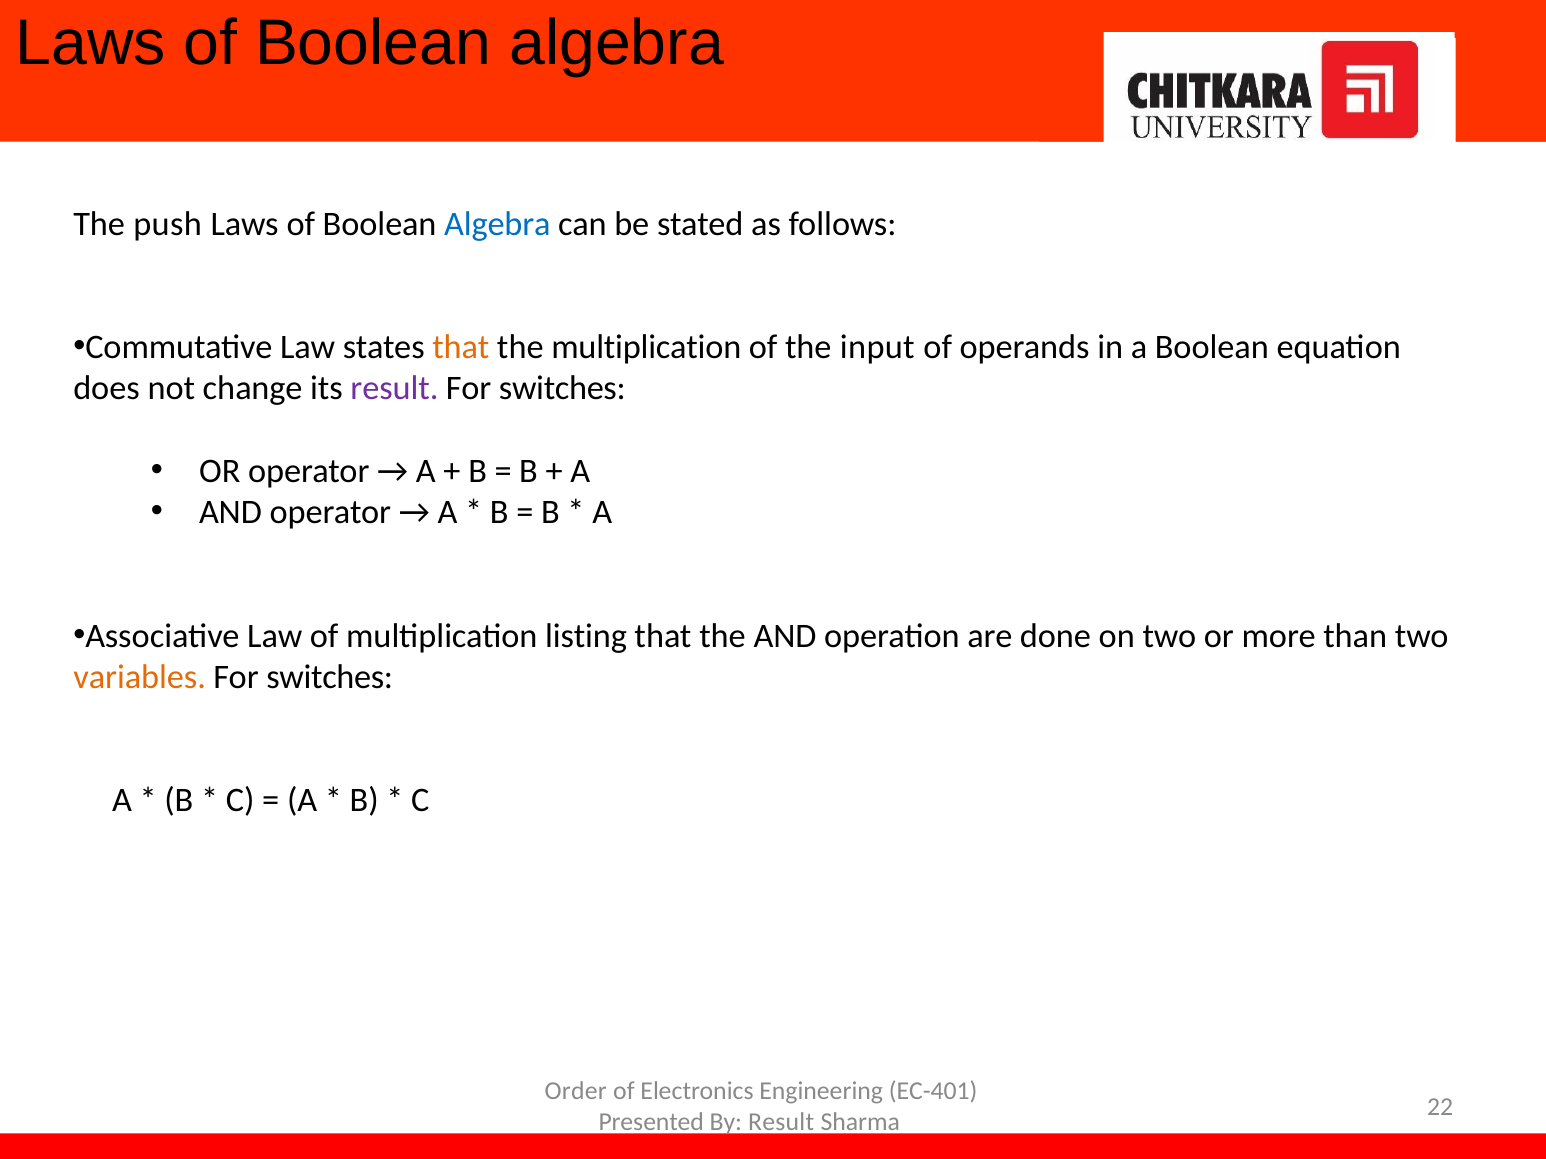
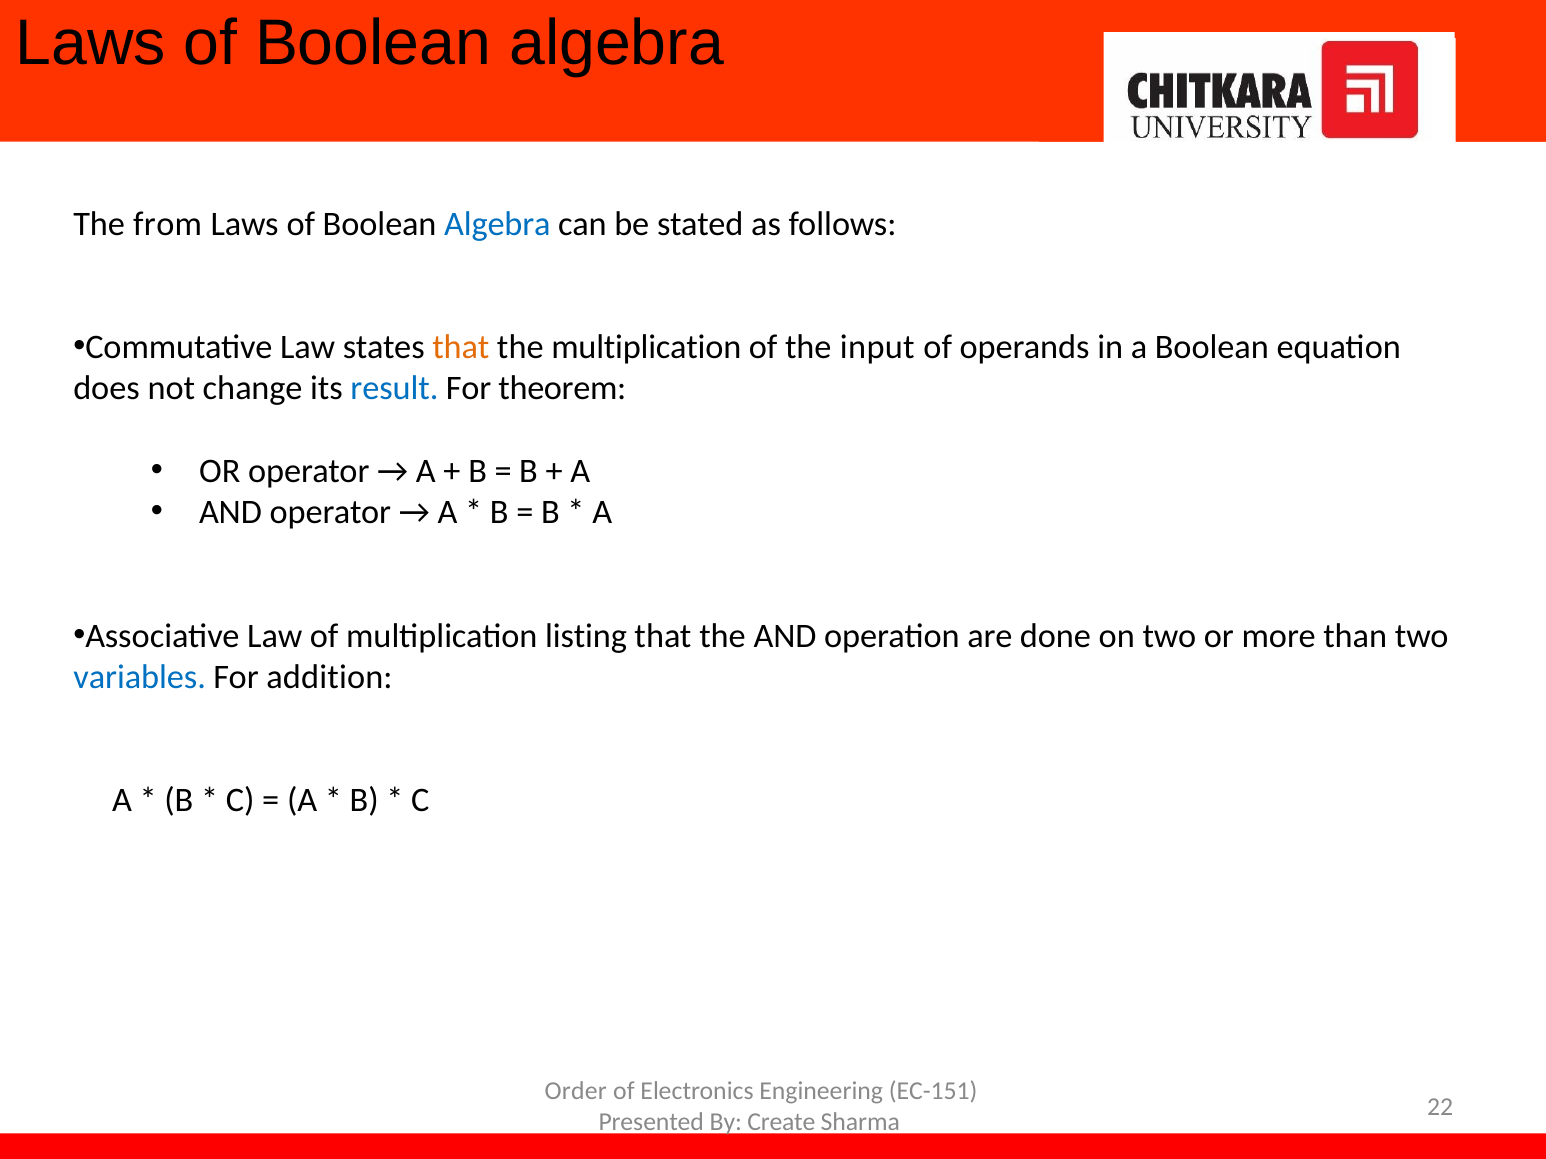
push: push -> from (168, 224)
result colour: purple -> blue (394, 389)
switches: switches -> theorem (562, 389)
variables colour: orange -> blue (140, 677)
switches: switches -> addition (330, 677)
EC-401: EC-401 -> EC-151 (933, 1092)
By Result: Result -> Create (781, 1123)
